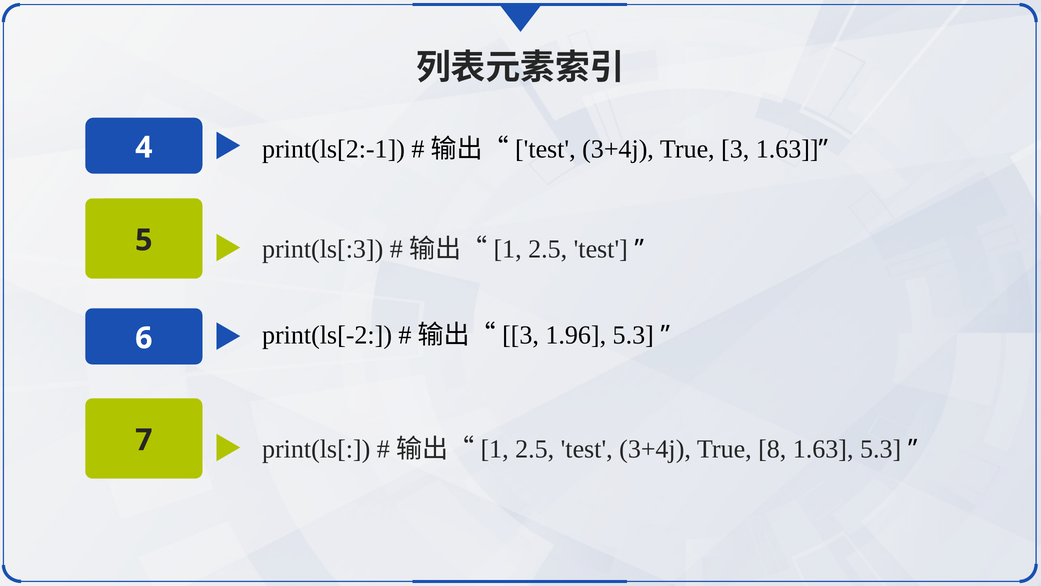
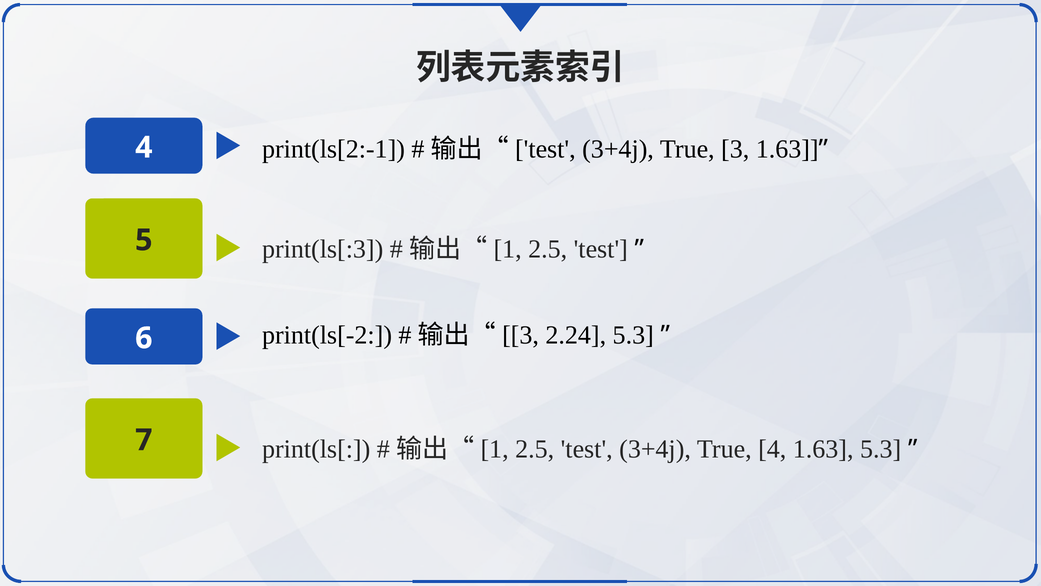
1.96: 1.96 -> 2.24 (576, 335)
True 8: 8 -> 4 (772, 449)
